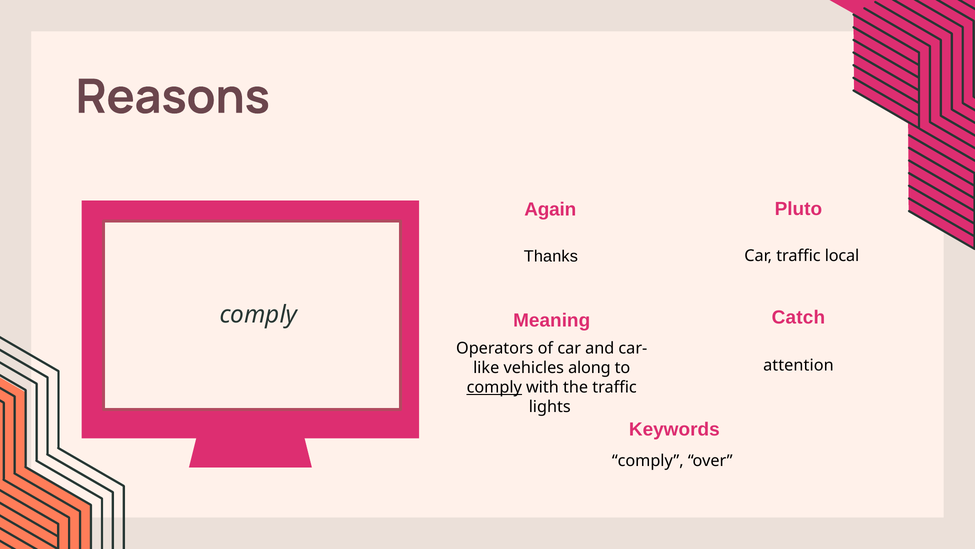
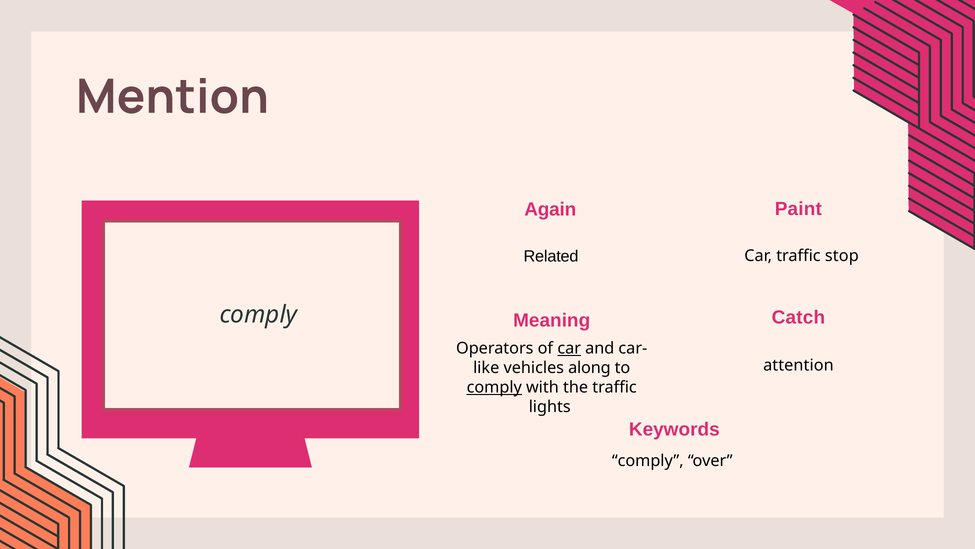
Reasons: Reasons -> Mention (172, 97)
Pluto: Pluto -> Paint (798, 209)
Thanks: Thanks -> Related (551, 256)
local: local -> stop (842, 256)
car underline: none -> present (569, 348)
